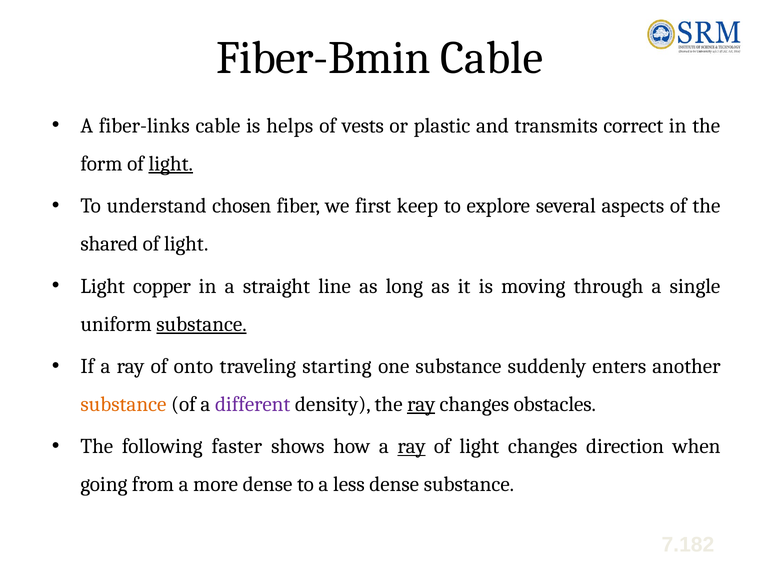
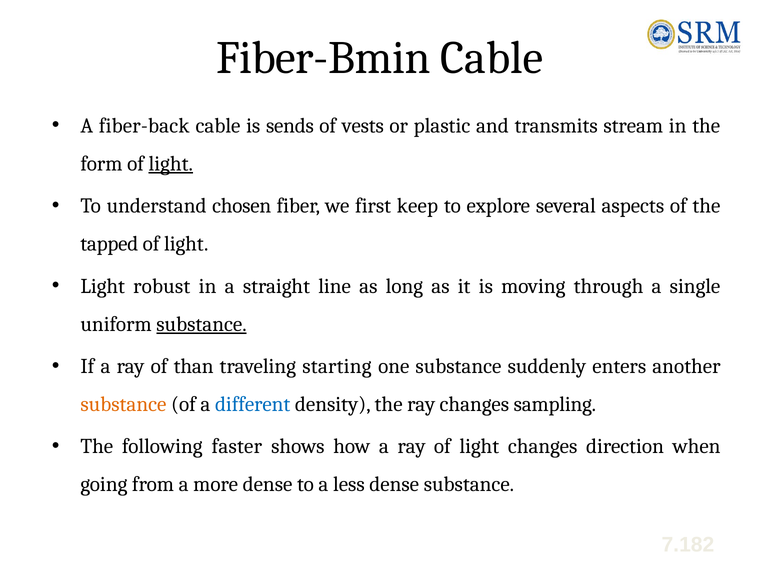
fiber-links: fiber-links -> fiber-back (144, 126)
helps: helps -> sends (290, 126)
correct: correct -> stream (633, 126)
shared: shared -> tapped (109, 244)
copper: copper -> robust (162, 286)
onto: onto -> than (194, 366)
different colour: purple -> blue (253, 404)
ray underline: present -> none (421, 404)
obstacles: obstacles -> sampling (555, 404)
ray underline: present -> none (412, 446)
